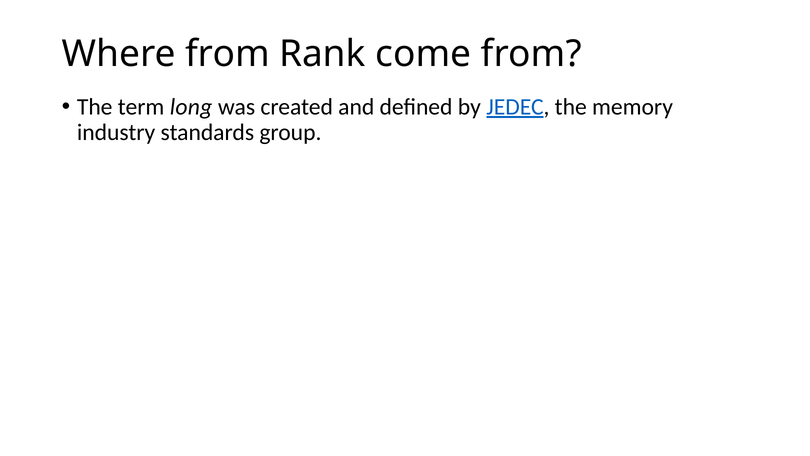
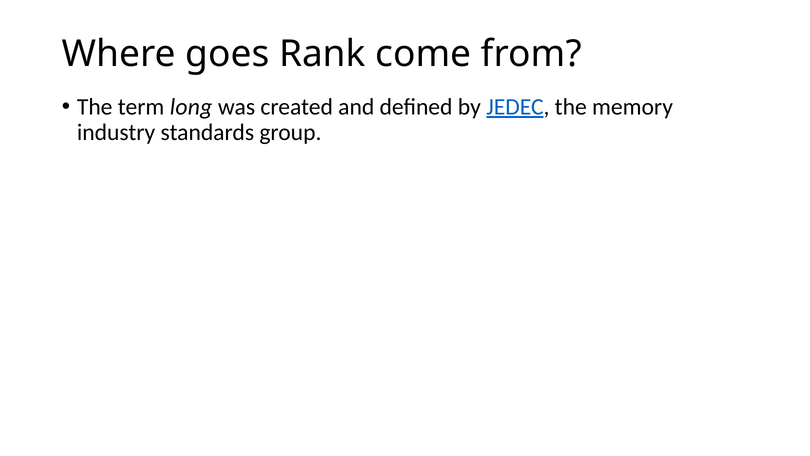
Where from: from -> goes (227, 54)
